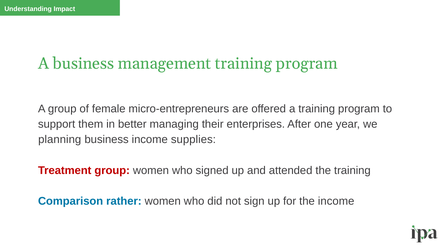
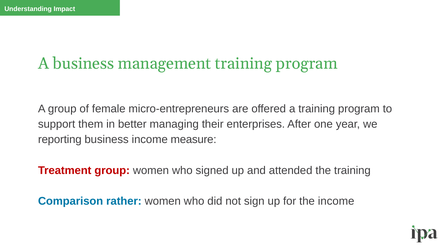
planning: planning -> reporting (60, 140)
supplies: supplies -> measure (194, 140)
